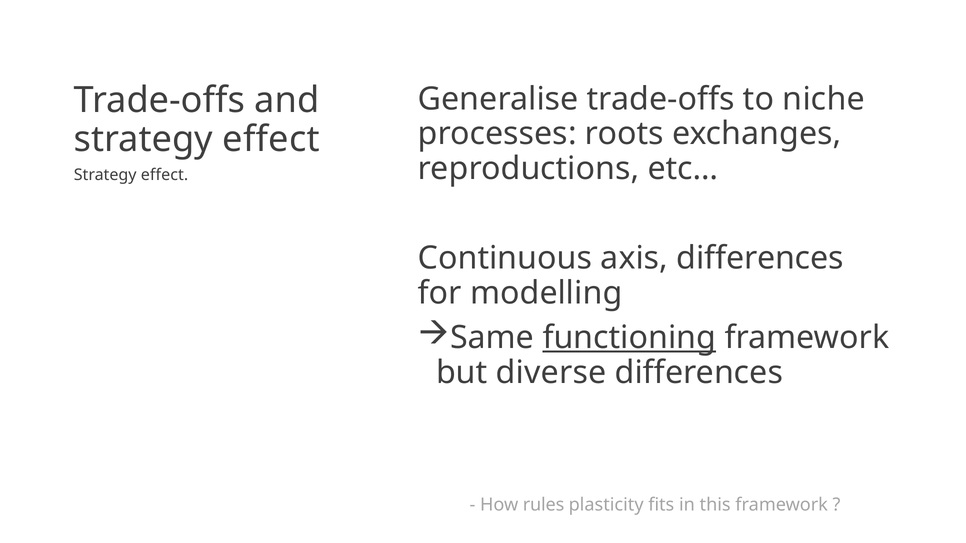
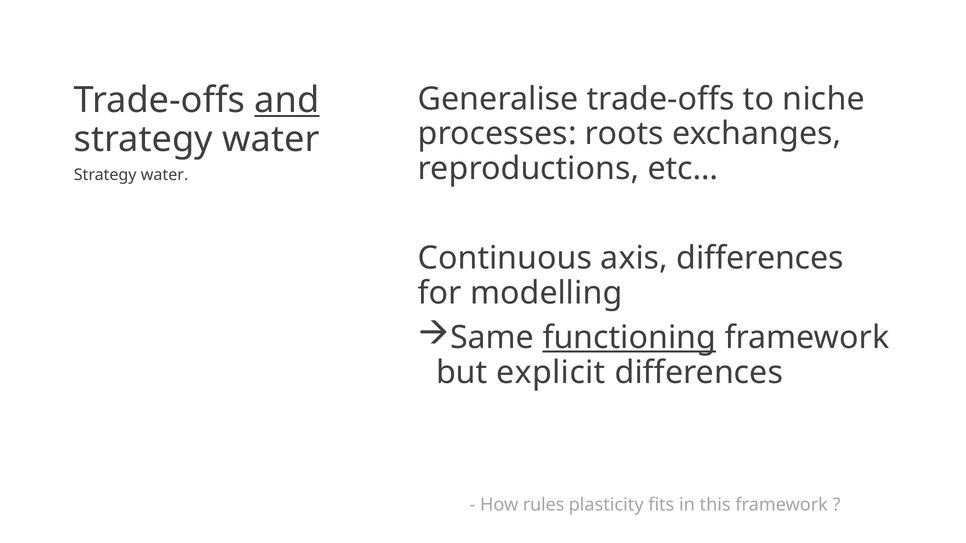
and underline: none -> present (287, 100)
effect: effect -> water (271, 140)
effect: effect -> water (165, 175)
diverse: diverse -> explicit (551, 373)
